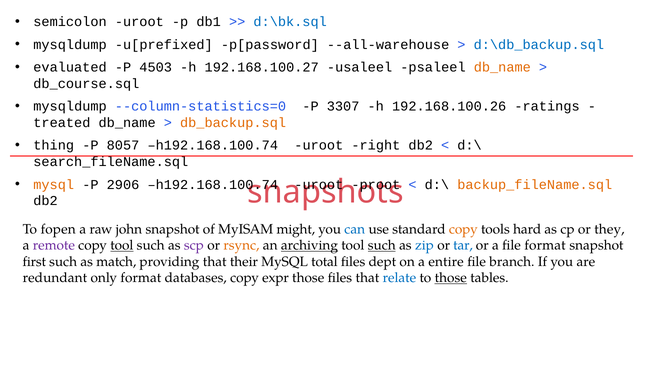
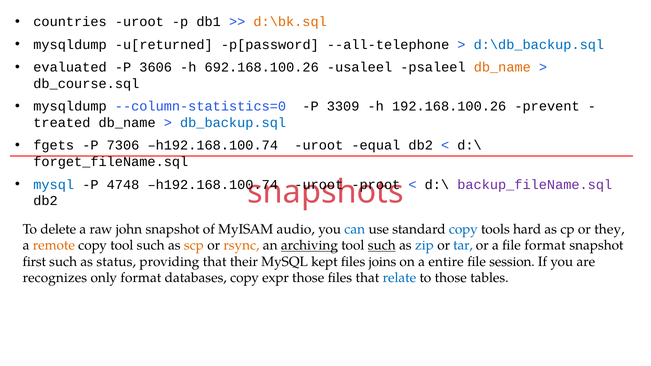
semicolon: semicolon -> countries (70, 22)
d:\bk.sql colour: blue -> orange (290, 22)
u[prefixed: u[prefixed -> u[returned (164, 45)
--all-warehouse: --all-warehouse -> --all-telephone (388, 45)
4503: 4503 -> 3606 (156, 67)
192.168.100.27: 192.168.100.27 -> 692.168.100.26 (262, 67)
3307: 3307 -> 3309 (343, 107)
ratings: ratings -> prevent (547, 107)
db_backup.sql colour: orange -> blue (233, 123)
thing: thing -> fgets (54, 146)
8057: 8057 -> 7306 (123, 146)
right: right -> equal (376, 146)
search_fileName.sql: search_fileName.sql -> forget_fileName.sql (111, 162)
mysql colour: orange -> blue (54, 185)
2906: 2906 -> 4748 (123, 185)
backup_fileName.sql colour: orange -> purple (535, 185)
fopen: fopen -> delete (58, 229)
might: might -> audio (296, 229)
copy colour: orange -> blue (463, 229)
remote colour: purple -> orange (54, 245)
tool underline: present -> none (122, 245)
scp colour: purple -> orange (194, 245)
match: match -> status (116, 262)
total: total -> kept (324, 262)
dept: dept -> joins (382, 262)
branch: branch -> session (512, 262)
redundant: redundant -> recognizes (55, 278)
those underline: present -> none (451, 278)
